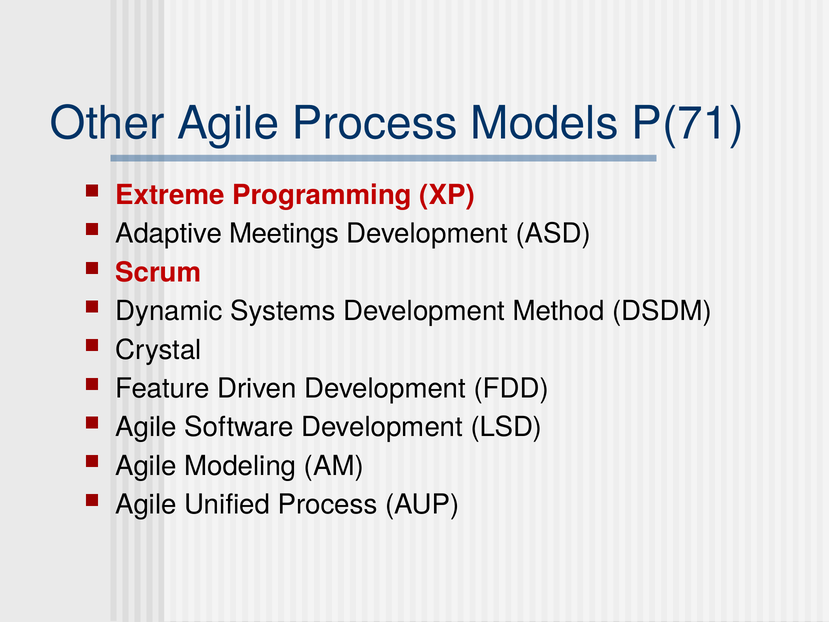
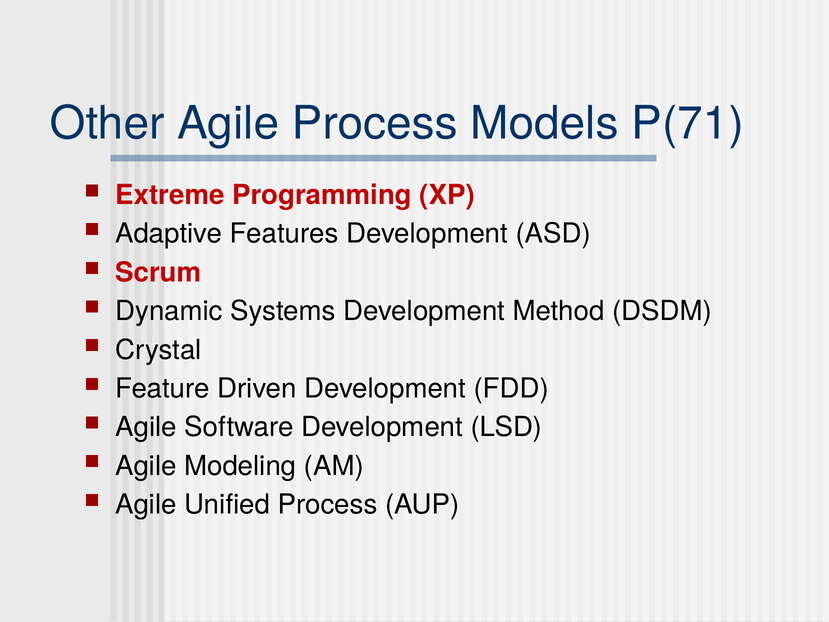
Meetings: Meetings -> Features (284, 234)
